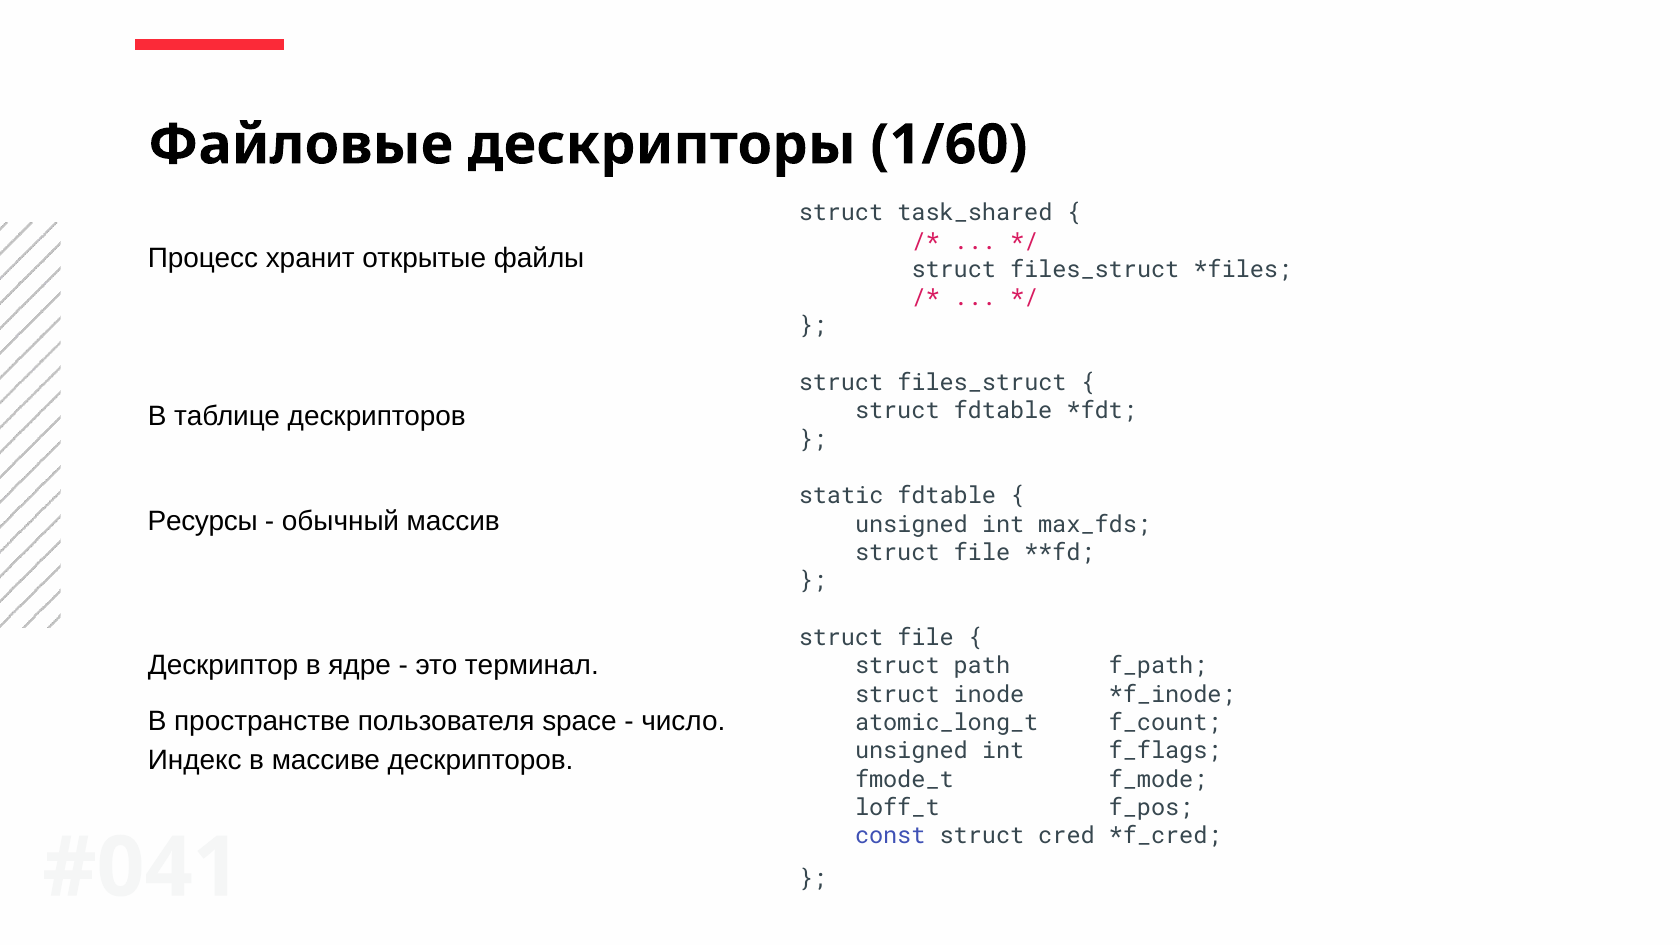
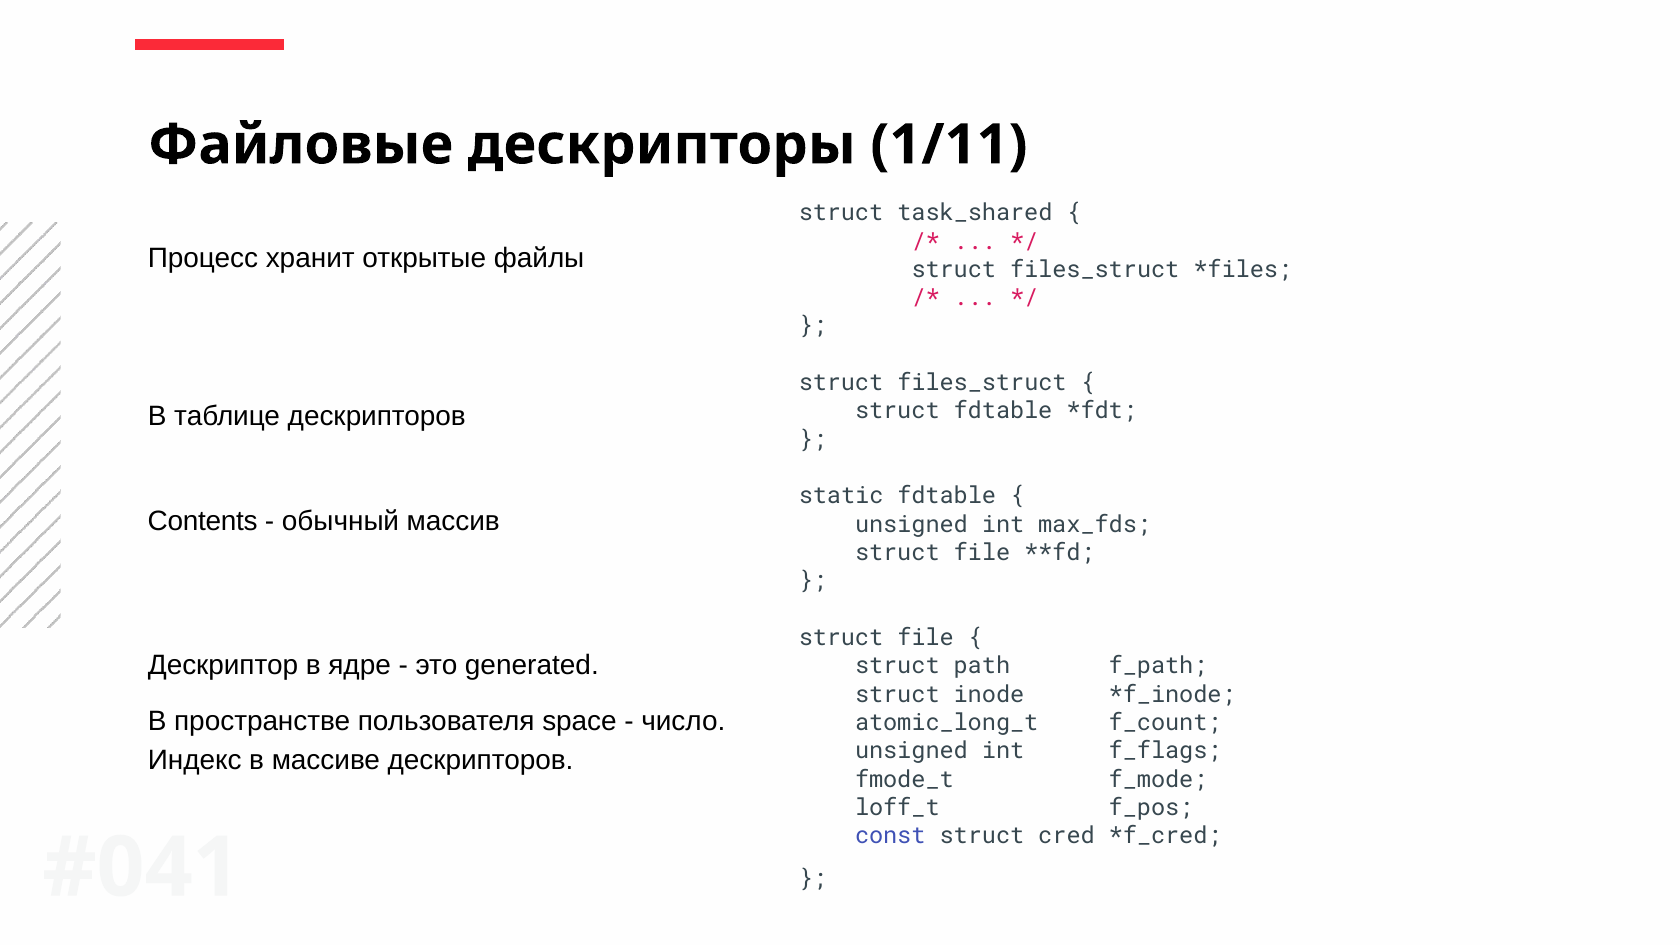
1/60: 1/60 -> 1/11 (949, 145)
Ресурсы: Ресурсы -> Contents (203, 521)
терминал: терминал -> generated (532, 665)
